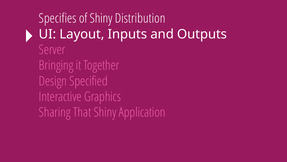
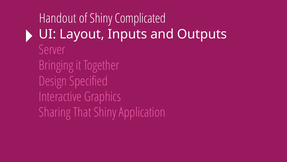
Specifies: Specifies -> Handout (58, 18)
Distribution: Distribution -> Complicated (140, 18)
